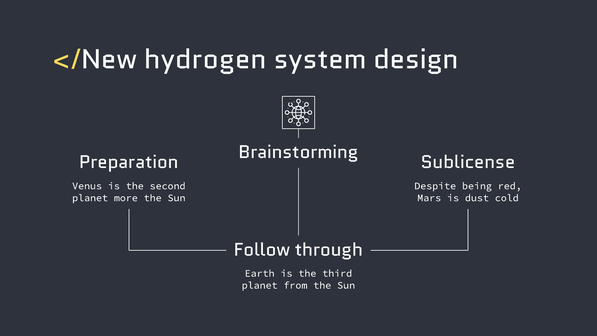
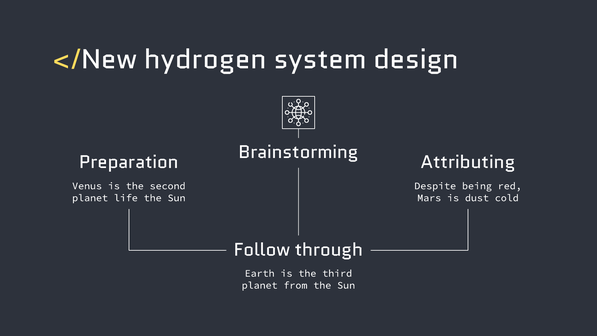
Sublicense: Sublicense -> Attributing (468, 162)
more: more -> life (126, 198)
